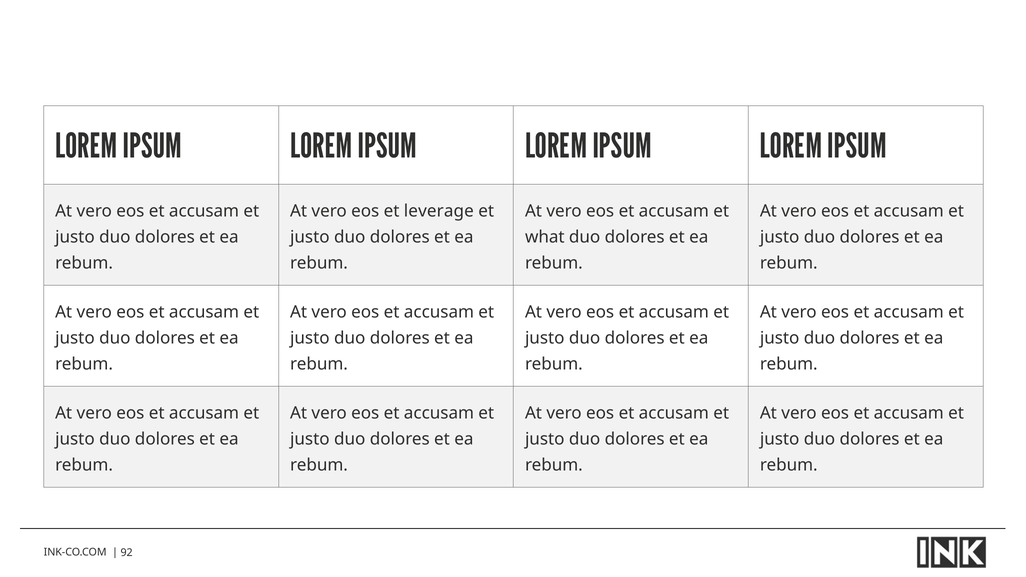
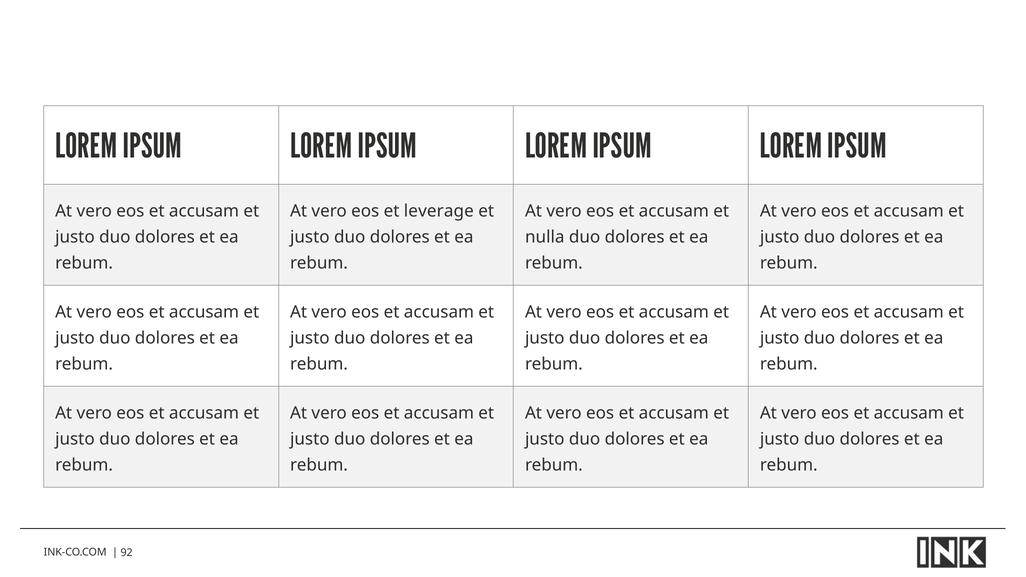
what: what -> nulla (545, 237)
